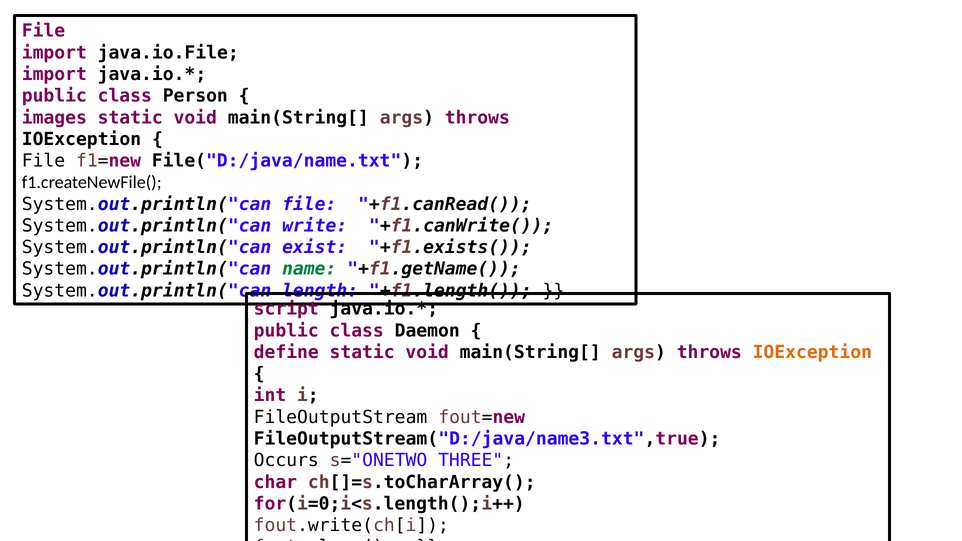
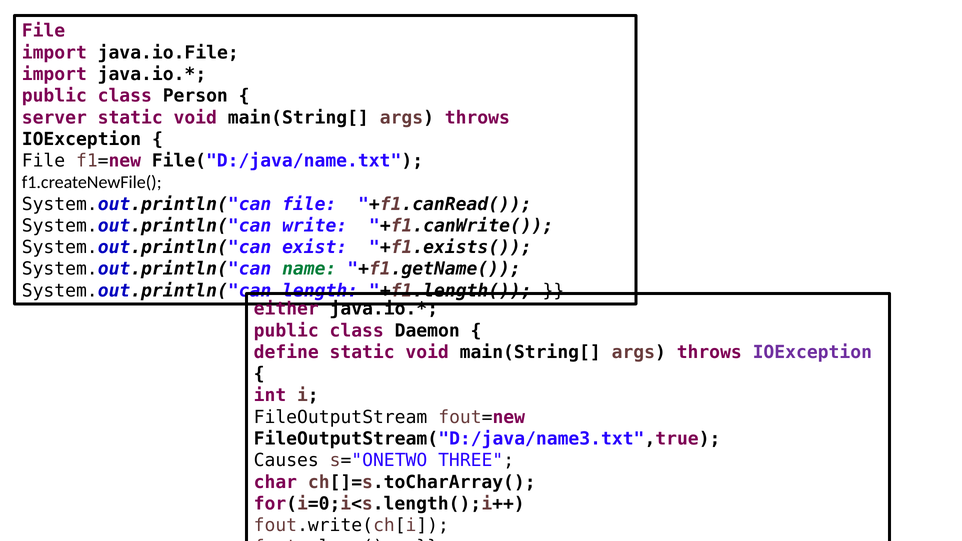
images: images -> server (54, 118)
script: script -> either (286, 309)
IOException colour: orange -> purple (812, 352)
Occurs: Occurs -> Causes (286, 461)
